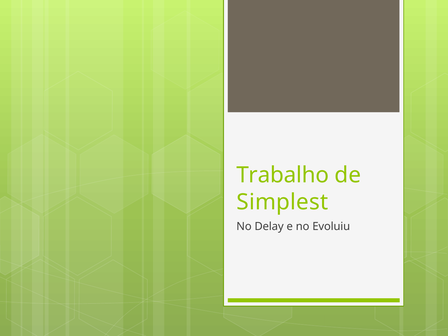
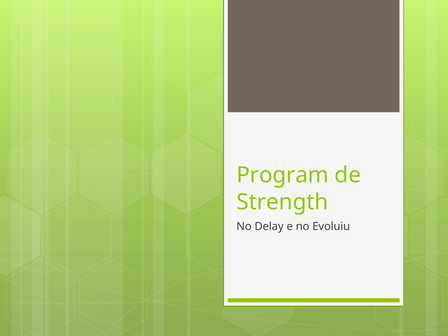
Trabalho: Trabalho -> Program (283, 175)
Simplest: Simplest -> Strength (282, 202)
